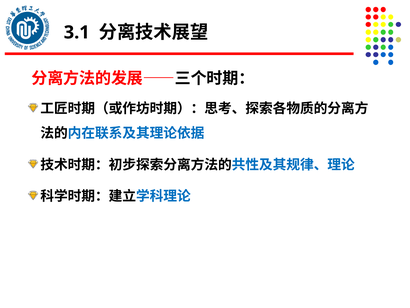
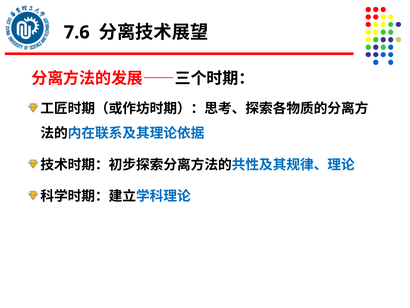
3.1: 3.1 -> 7.6 (77, 32)
